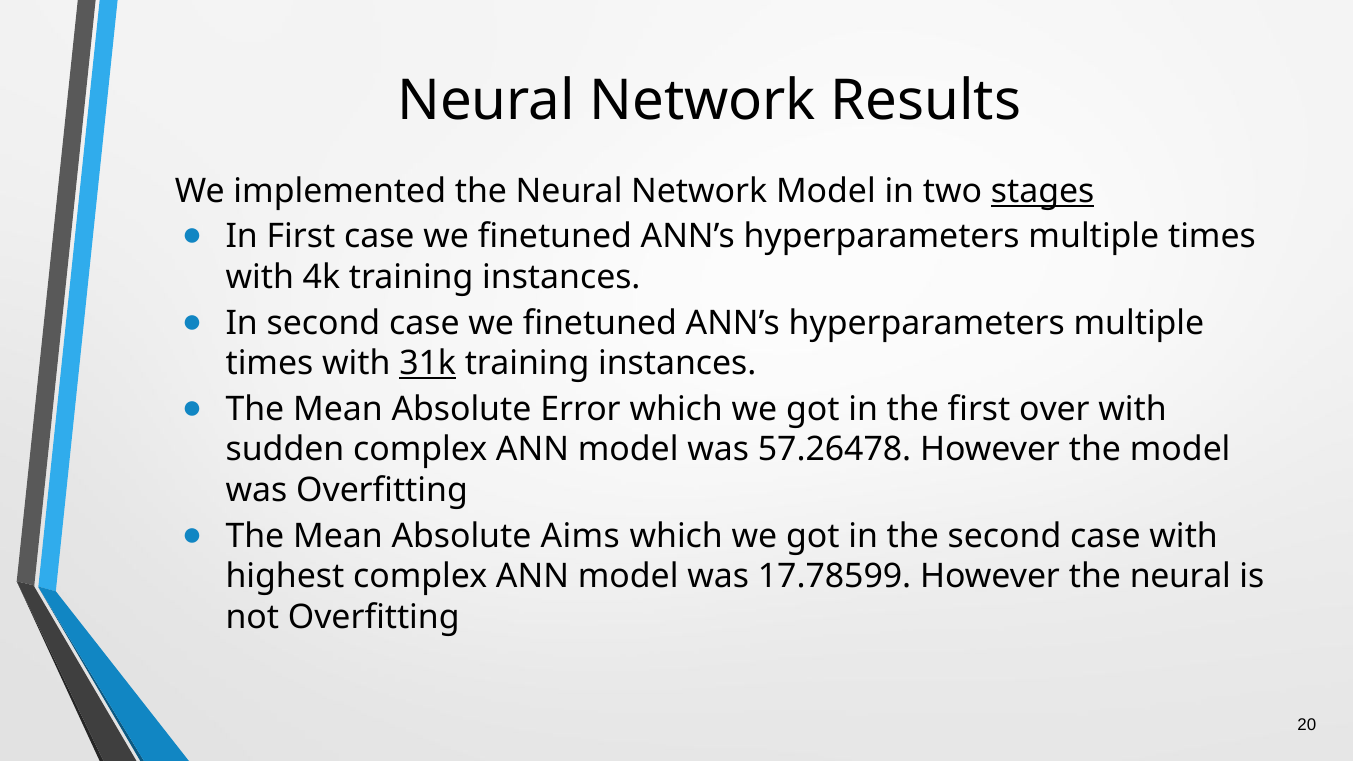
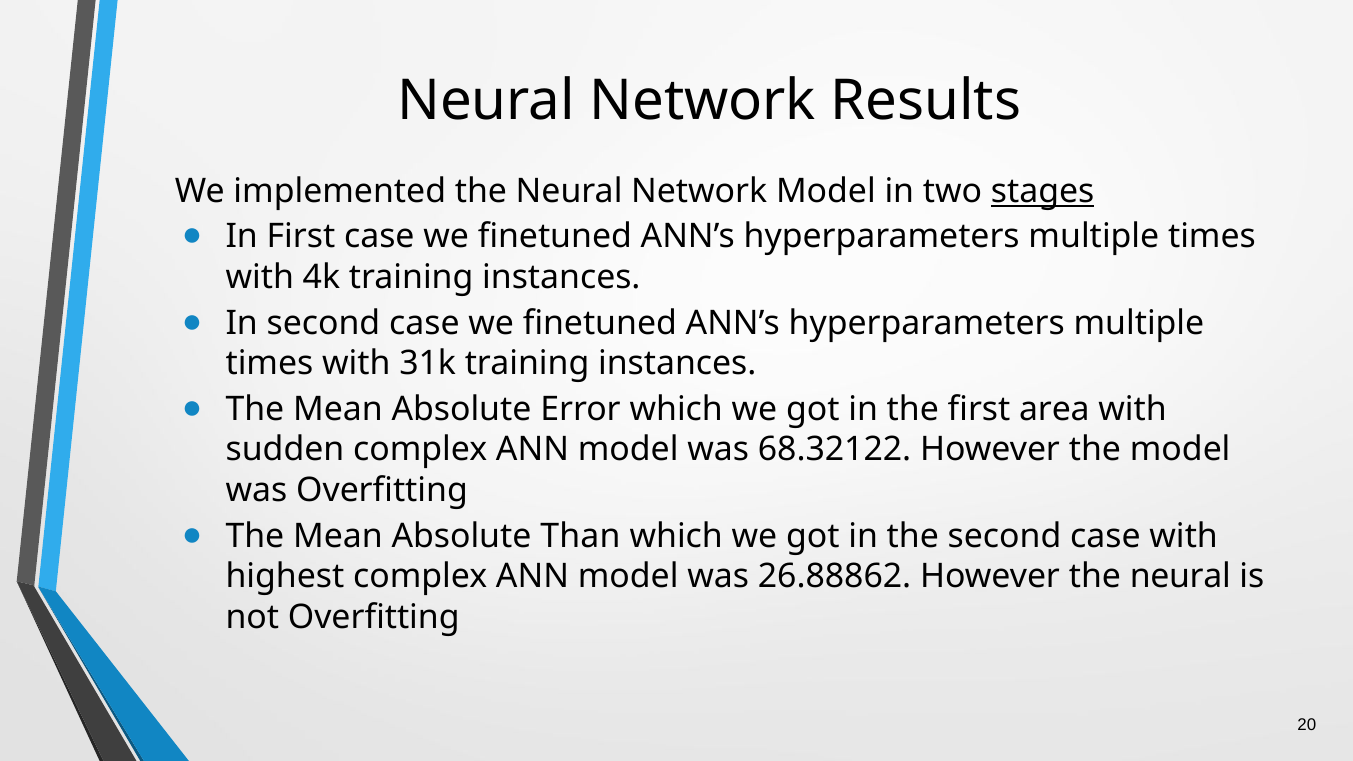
31k underline: present -> none (428, 363)
over: over -> area (1054, 409)
57.26478: 57.26478 -> 68.32122 (835, 450)
Aims: Aims -> Than (580, 536)
17.78599: 17.78599 -> 26.88862 (835, 577)
